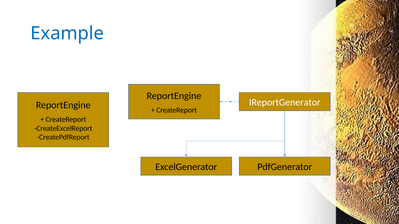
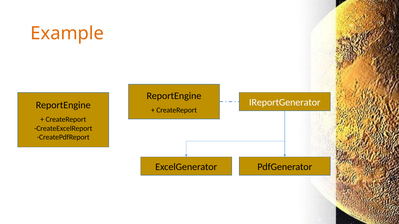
Example colour: blue -> orange (67, 34)
